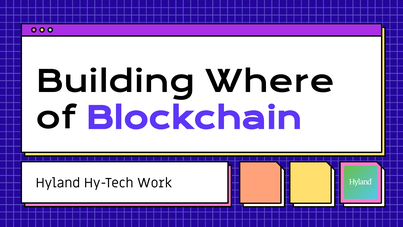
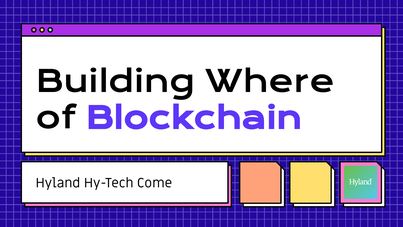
Work: Work -> Come (155, 183)
